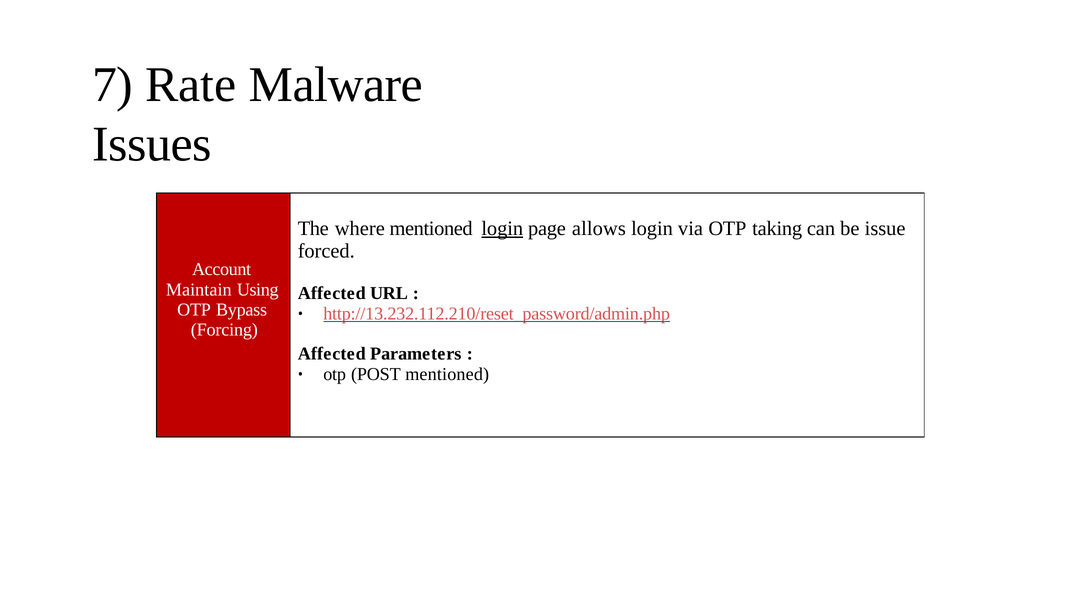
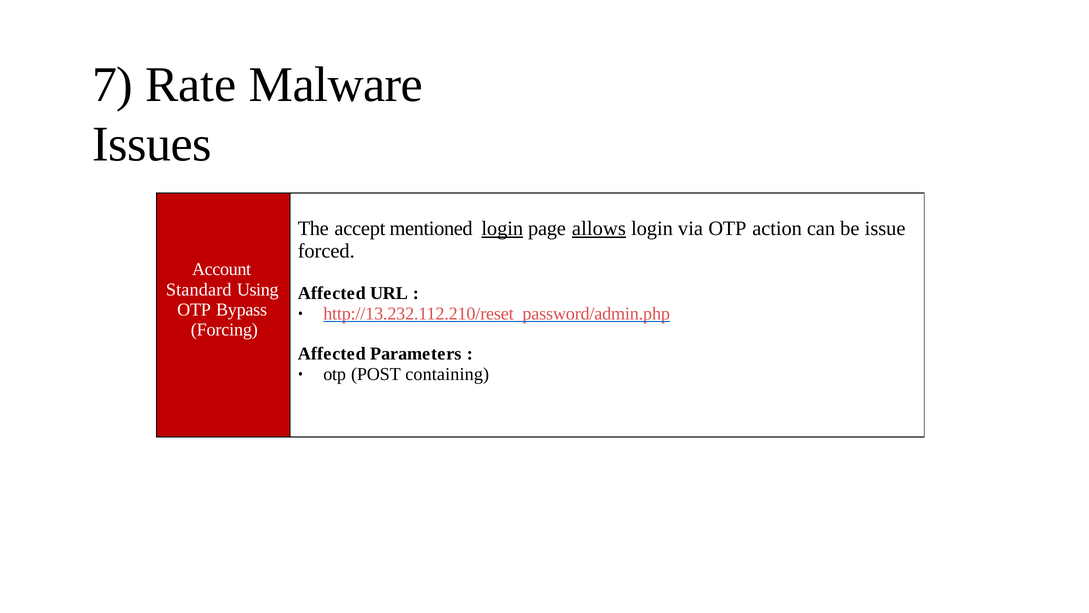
where: where -> accept (360, 228)
allows underline: none -> present (599, 228)
taking: taking -> action (777, 228)
Maintain: Maintain -> Standard (199, 289)
POST mentioned: mentioned -> containing (447, 374)
